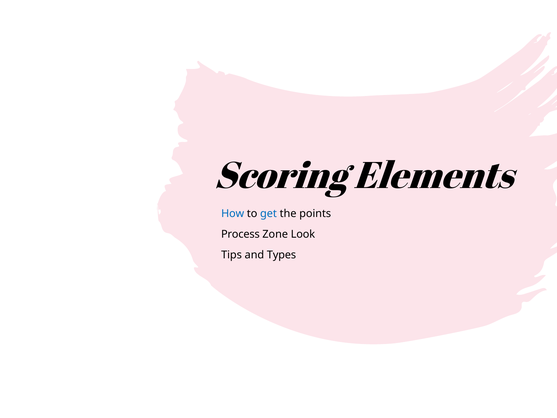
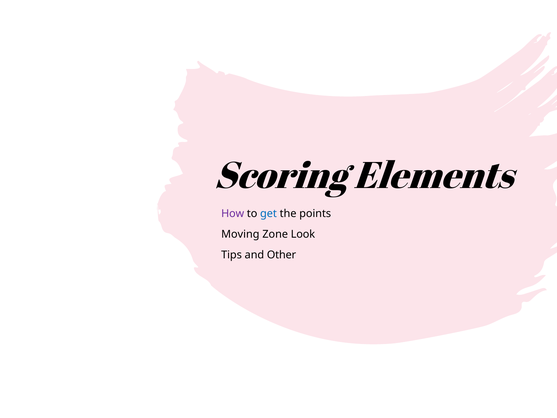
How colour: blue -> purple (233, 213)
Process: Process -> Moving (240, 234)
Types: Types -> Other (281, 255)
